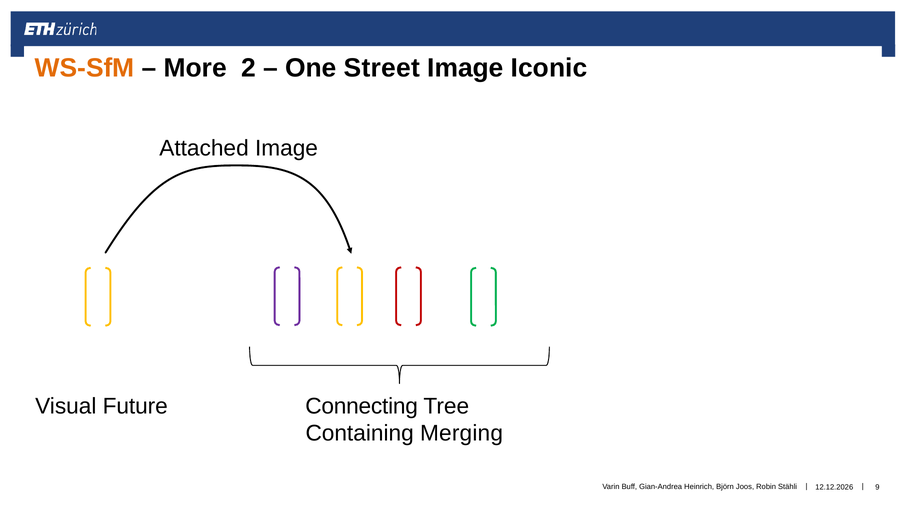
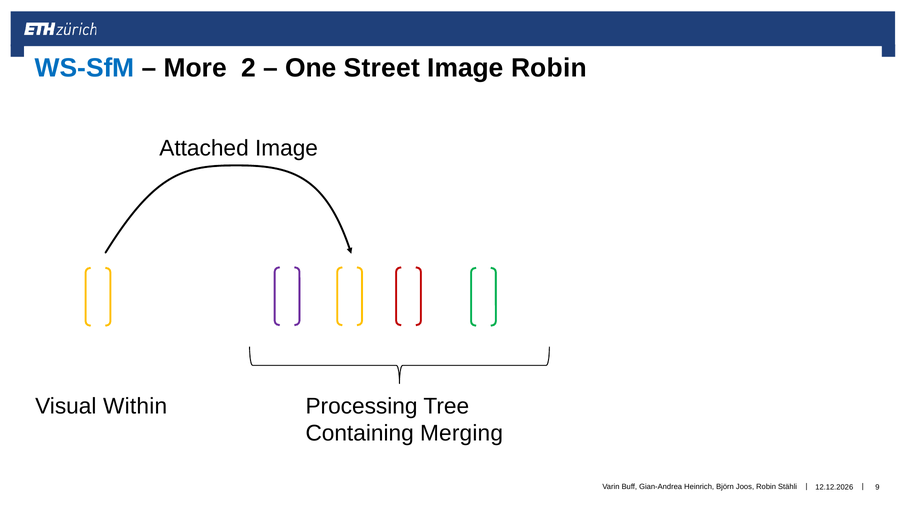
WS-SfM colour: orange -> blue (85, 68)
Image Iconic: Iconic -> Robin (549, 68)
Future: Future -> Within (135, 406)
Connecting: Connecting -> Processing (362, 406)
